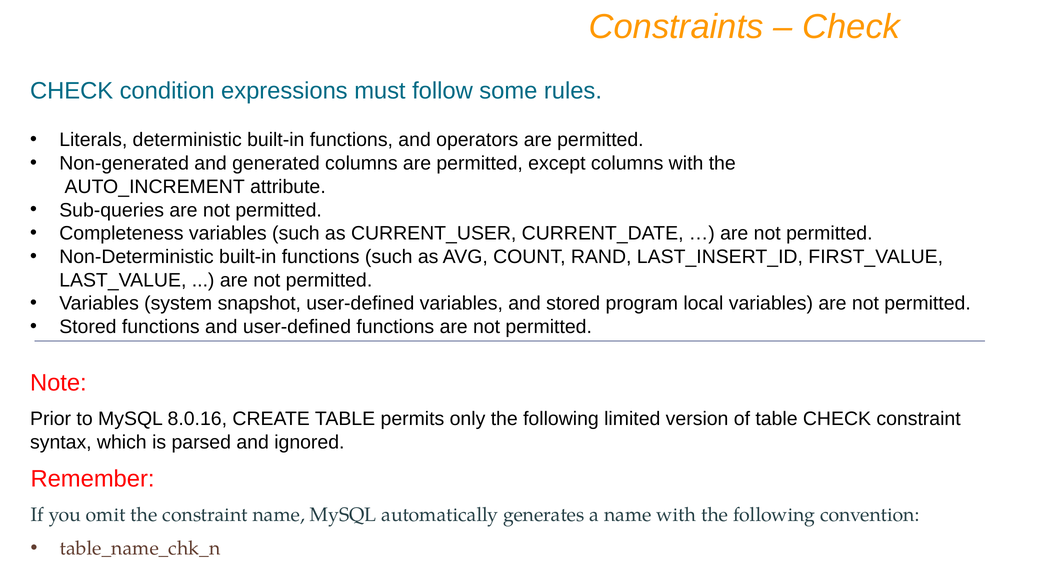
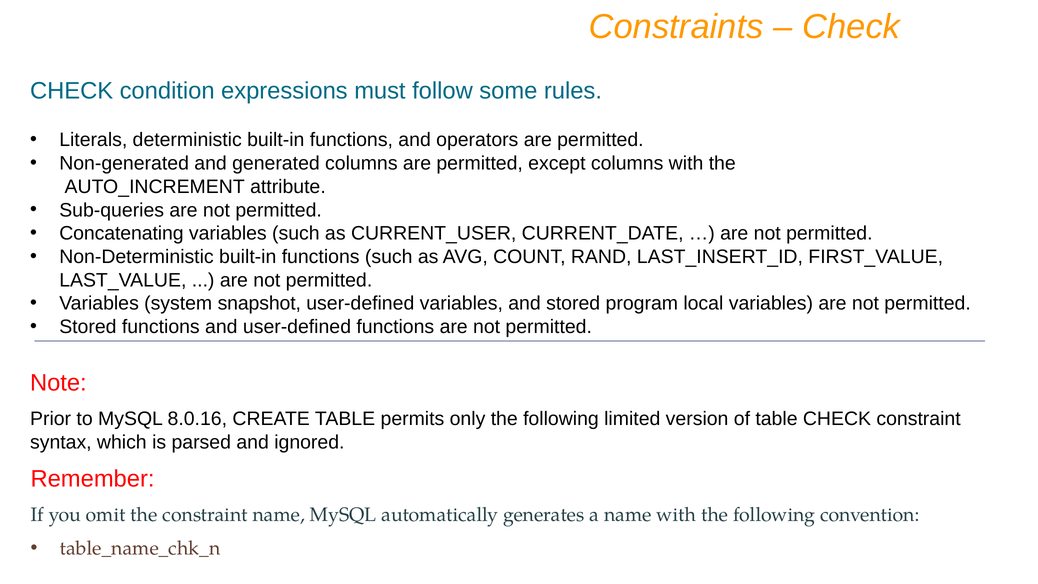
Completeness: Completeness -> Concatenating (121, 233)
